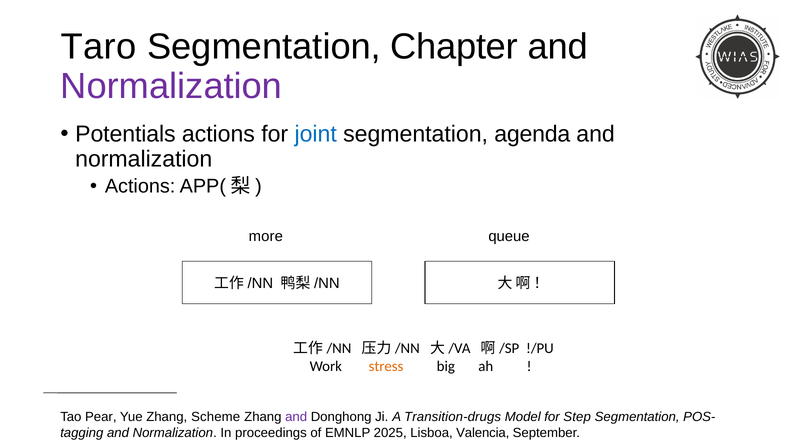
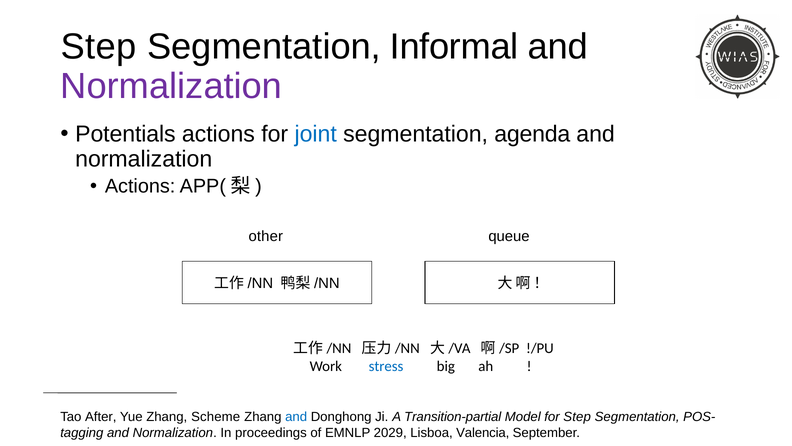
Taro: Taro -> Step (99, 47)
Chapter: Chapter -> Informal (454, 47)
more: more -> other (266, 236)
stress colour: orange -> blue (386, 366)
Pear: Pear -> After (101, 416)
and colour: purple -> blue (296, 416)
Transition-drugs: Transition-drugs -> Transition-partial (453, 416)
2025: 2025 -> 2029 (390, 432)
